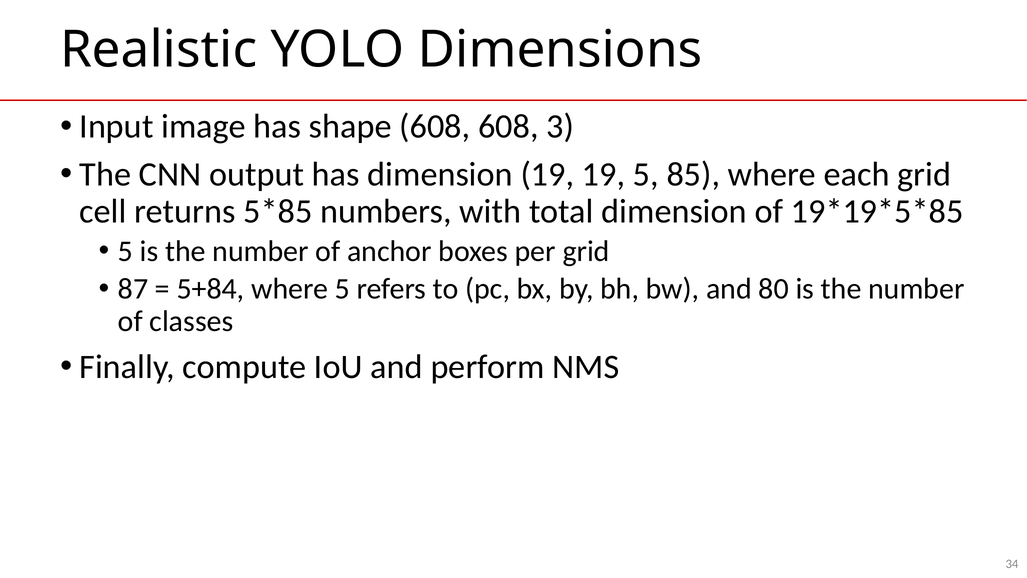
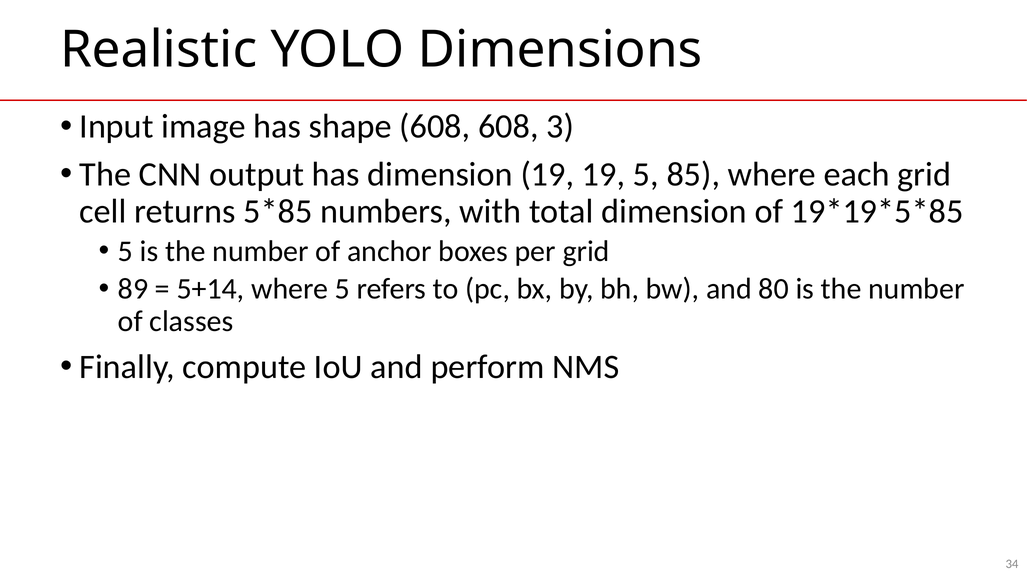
87: 87 -> 89 (133, 289)
5+84: 5+84 -> 5+14 (210, 289)
